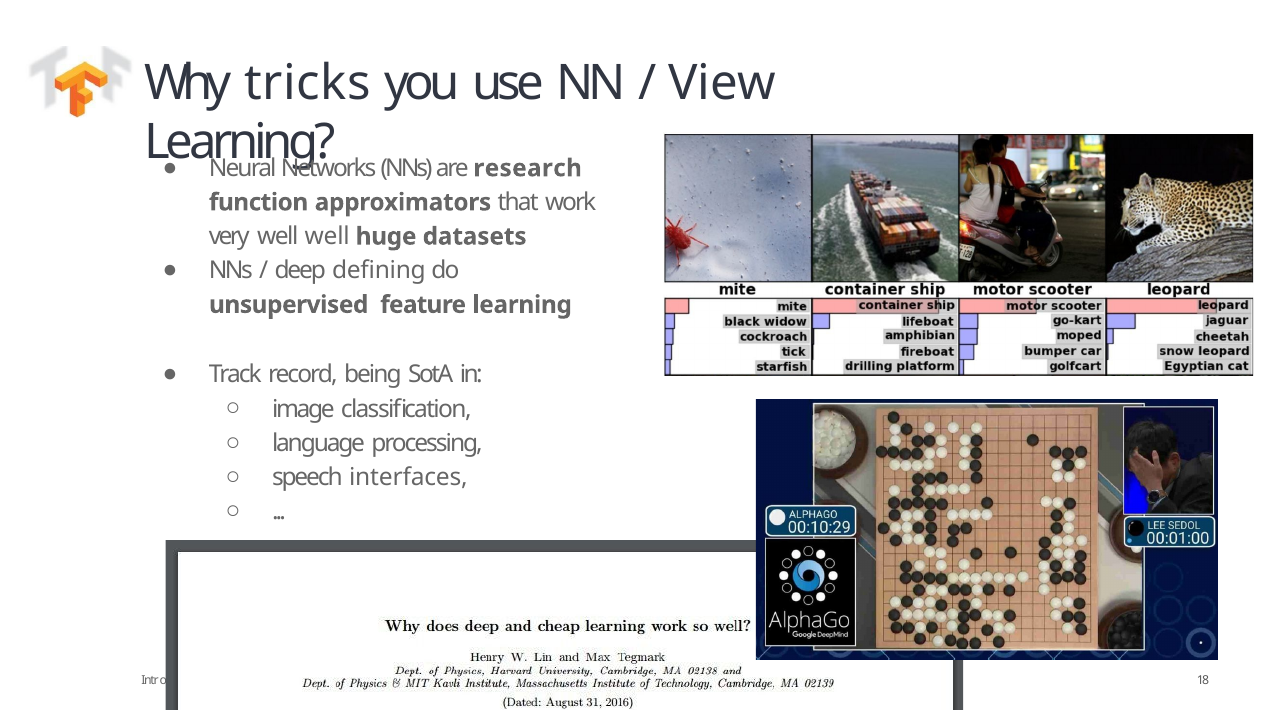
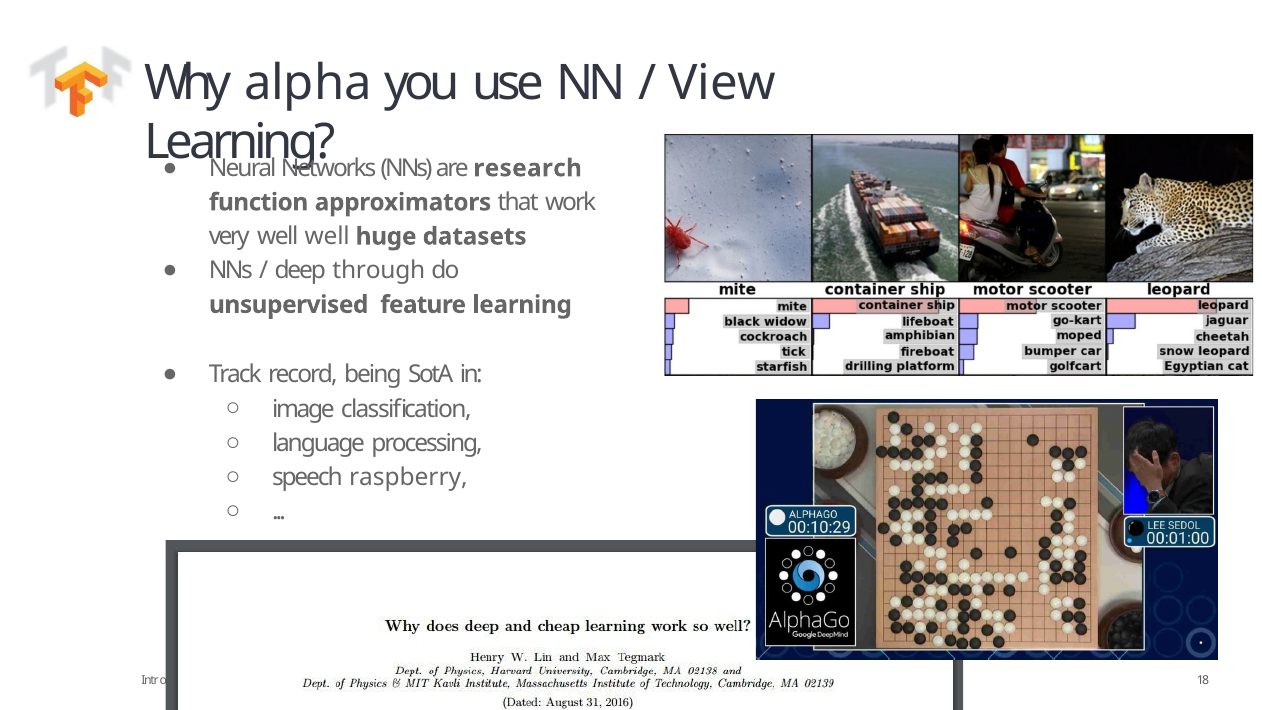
tricks: tricks -> alpha (308, 83)
defining: defining -> through (379, 271)
interfaces: interfaces -> raspberry (408, 477)
